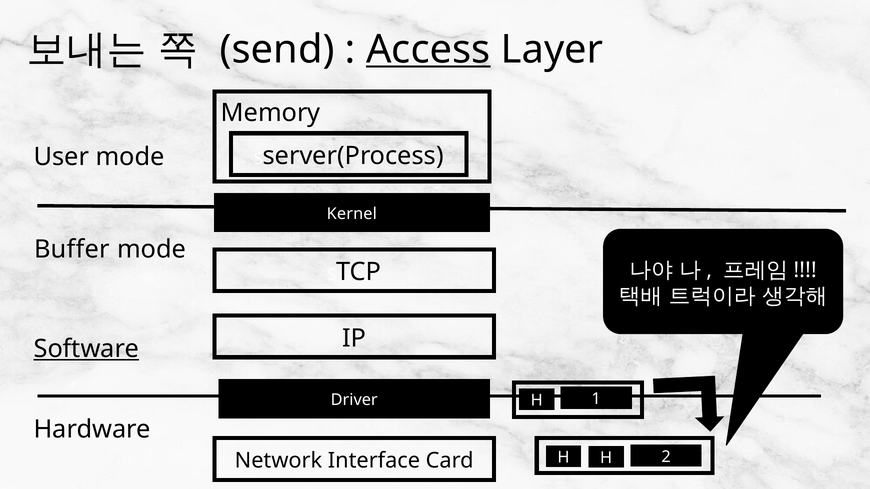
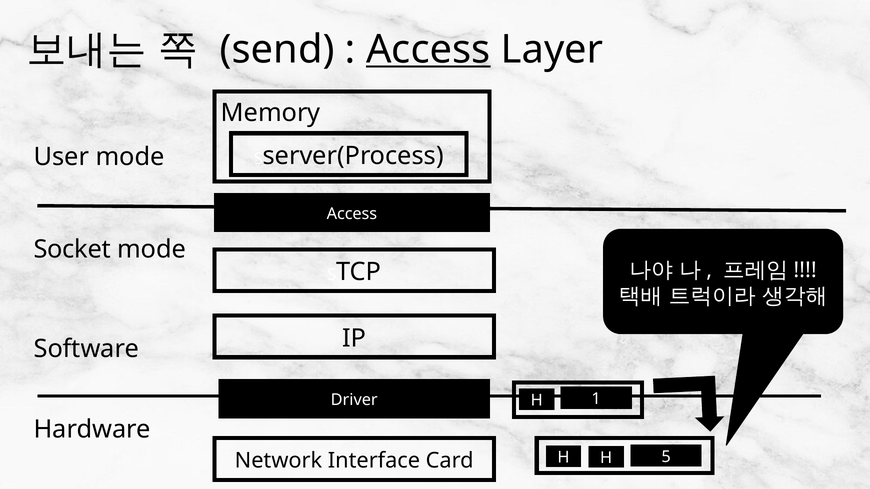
Kernel: Kernel -> Access (352, 214)
Buffer: Buffer -> Socket (72, 250)
Software underline: present -> none (87, 349)
2: 2 -> 5 (666, 457)
